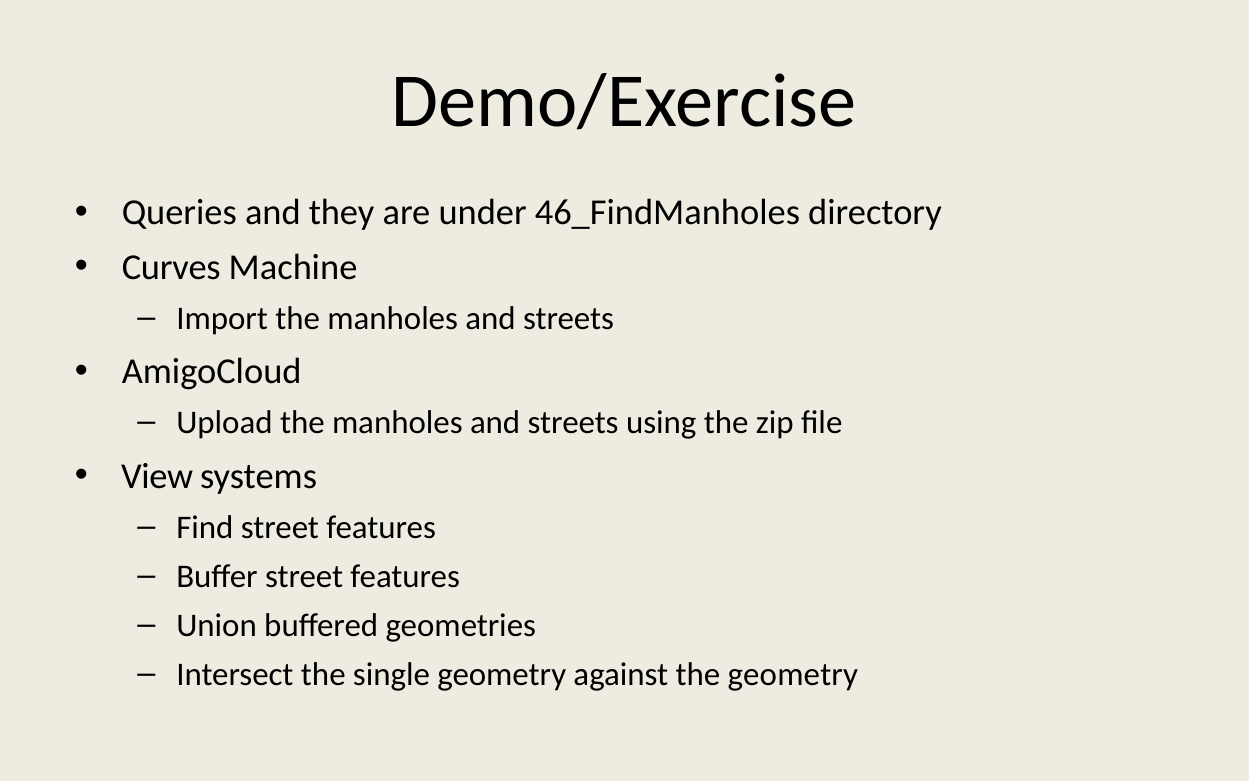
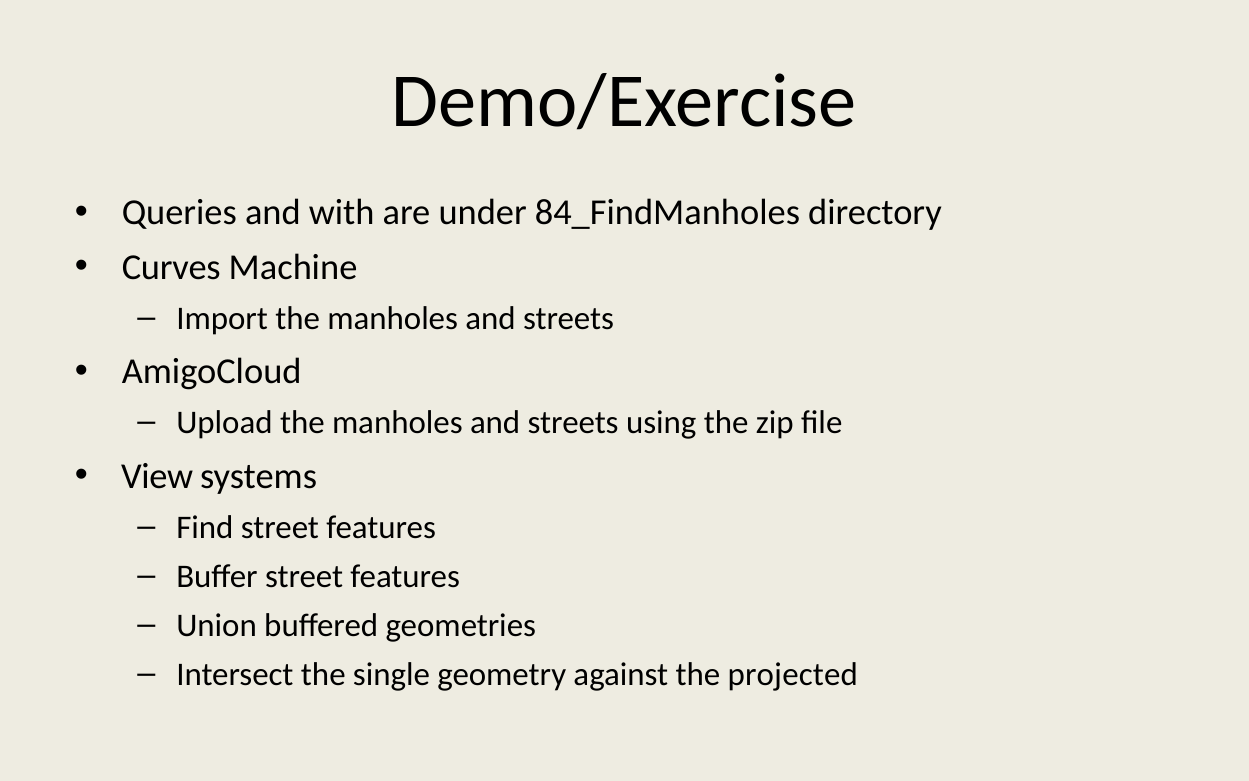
they: they -> with (342, 213)
46_FindManholes: 46_FindManholes -> 84_FindManholes (667, 213)
the geometry: geometry -> projected (793, 675)
